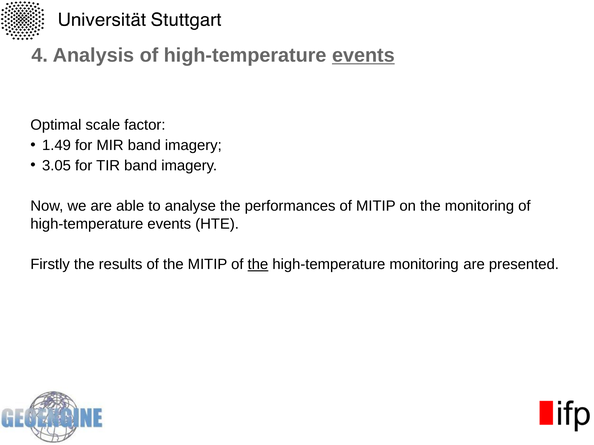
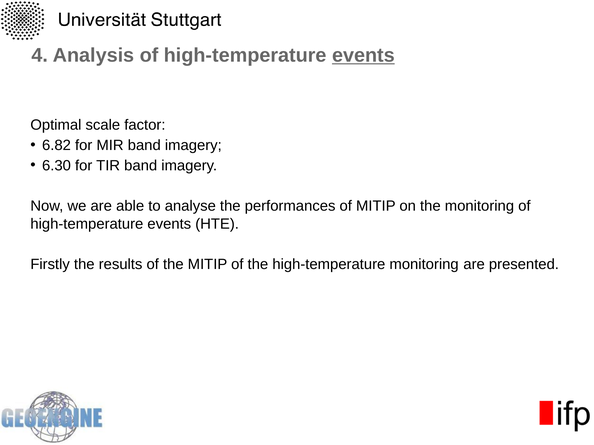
1.49: 1.49 -> 6.82 (56, 145)
3.05: 3.05 -> 6.30 (56, 166)
the underline: present -> none (258, 265)
